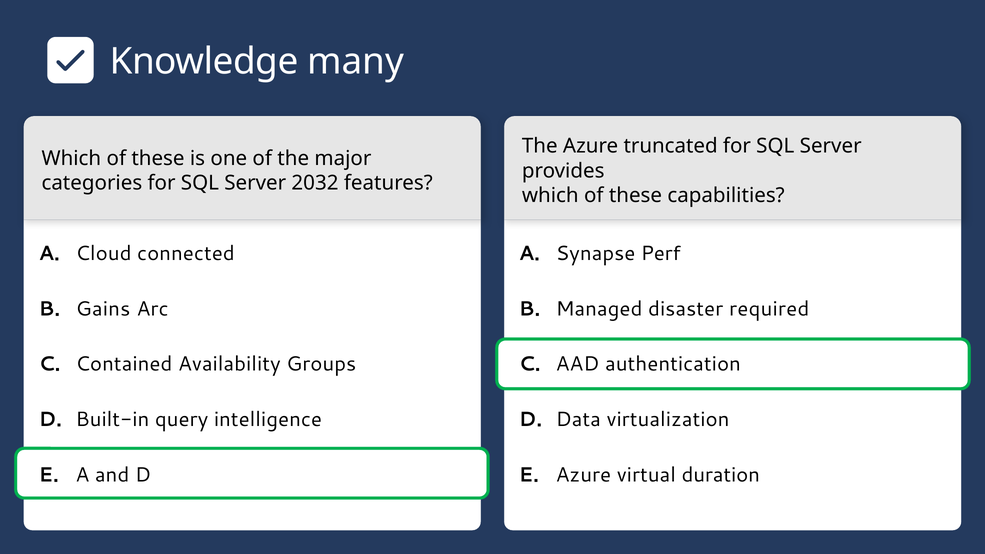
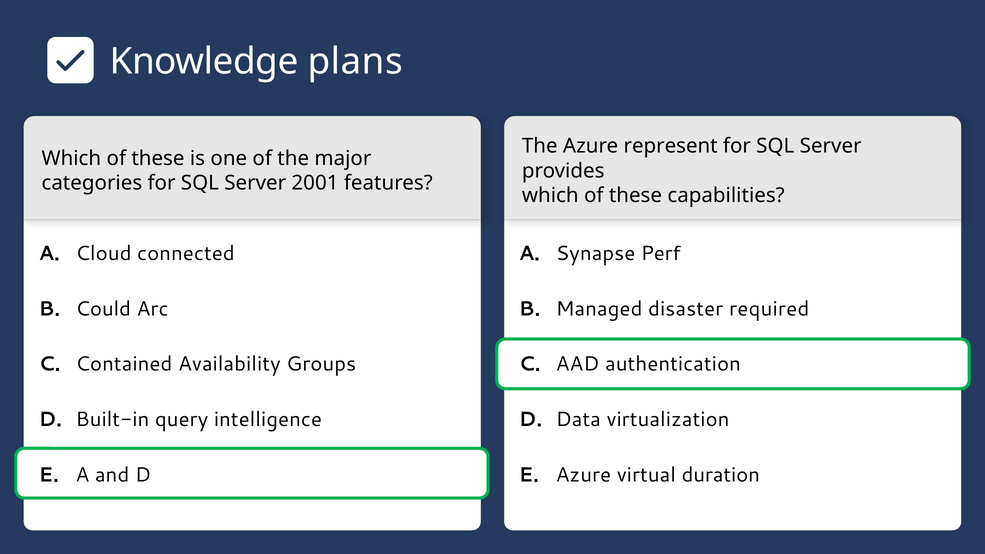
many: many -> plans (355, 62)
truncated: truncated -> represent (671, 146)
2032: 2032 -> 2001 (315, 183)
Gains: Gains -> Could (103, 309)
